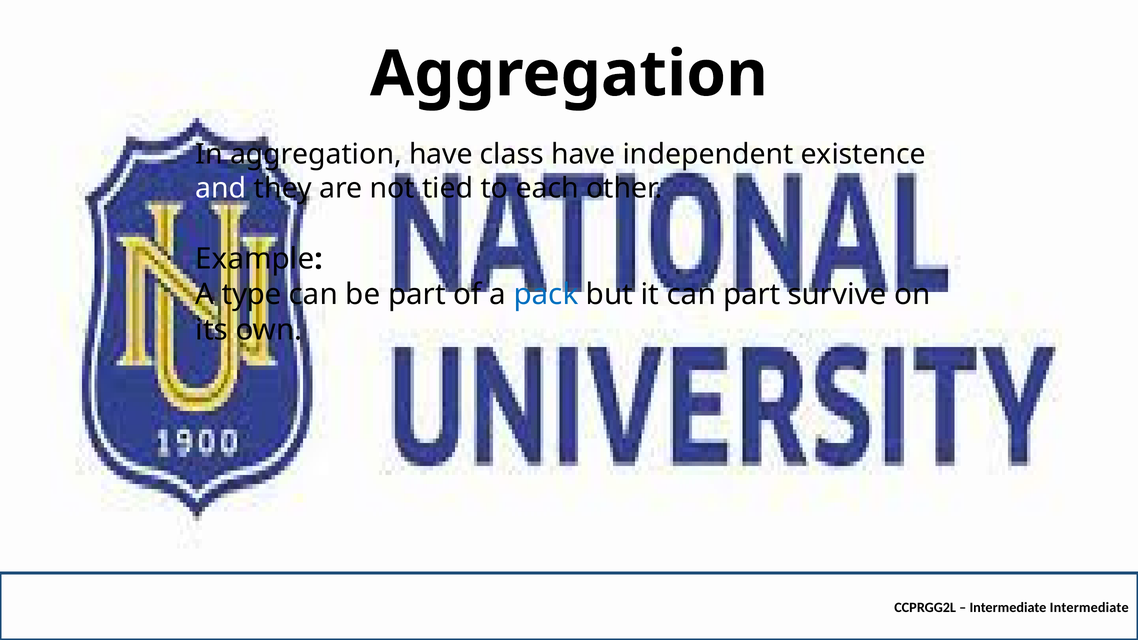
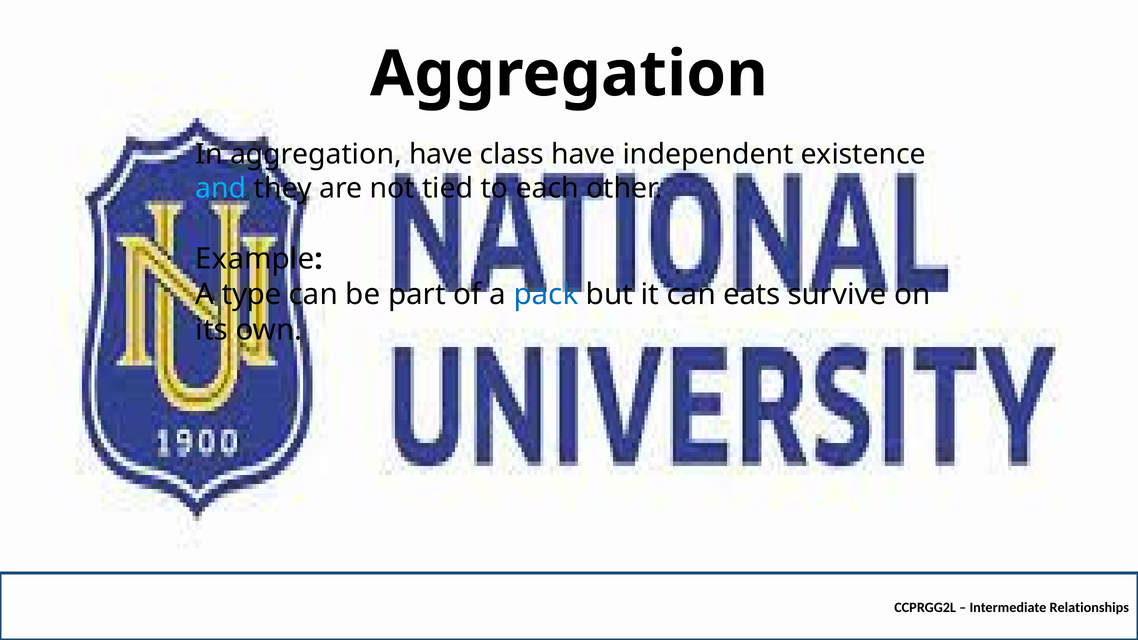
and colour: white -> light blue (221, 189)
can part: part -> eats (752, 295)
Intermediate Intermediate: Intermediate -> Relationships (1089, 608)
